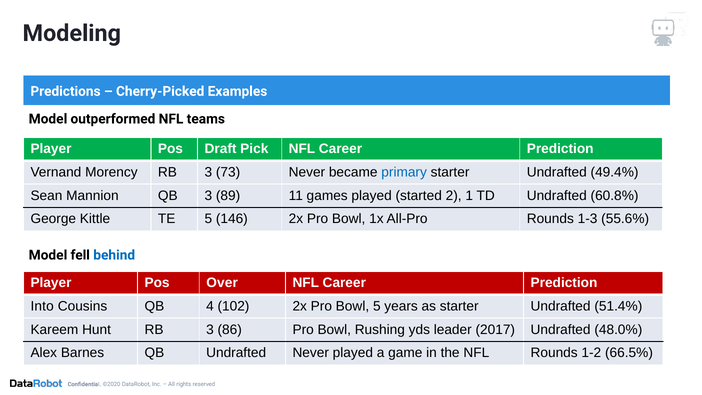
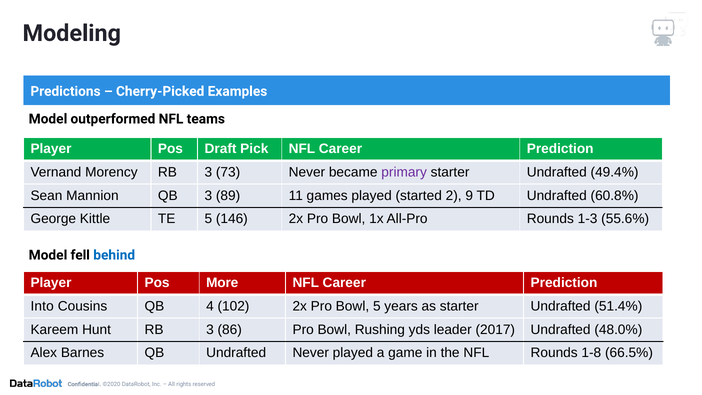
primary colour: blue -> purple (404, 172)
1: 1 -> 9 (469, 195)
Over: Over -> More (222, 283)
1-2: 1-2 -> 1-8 (591, 353)
